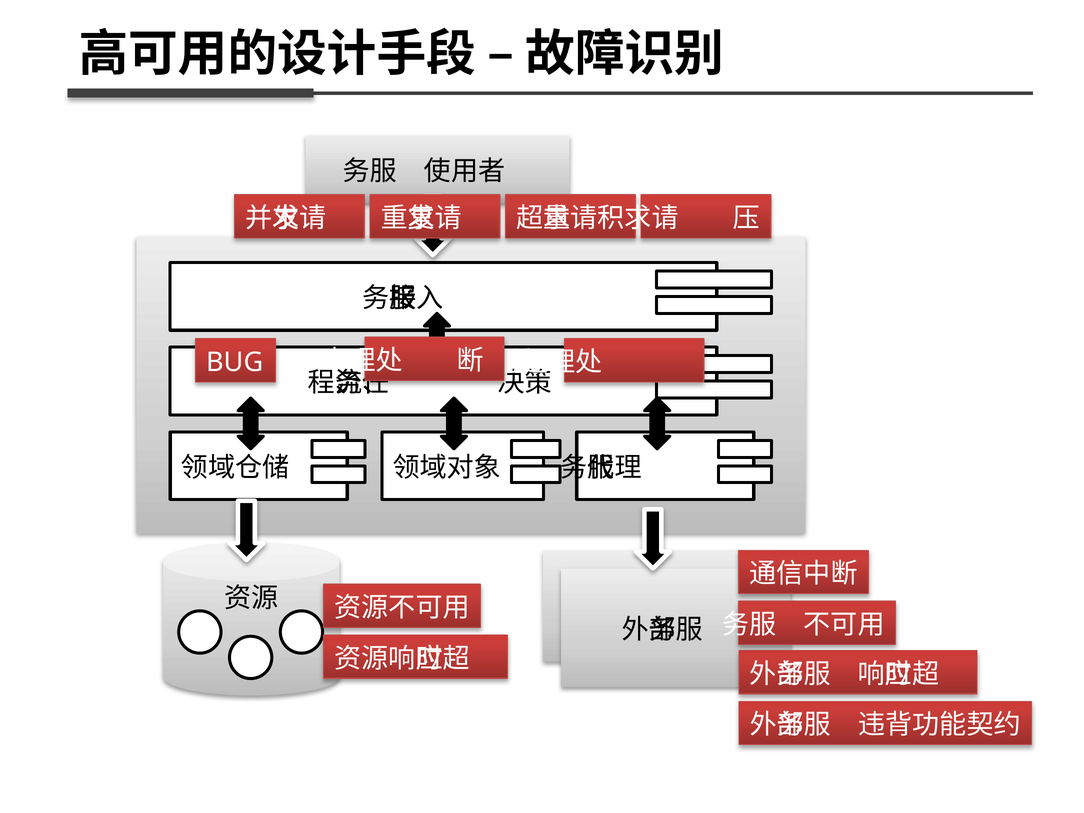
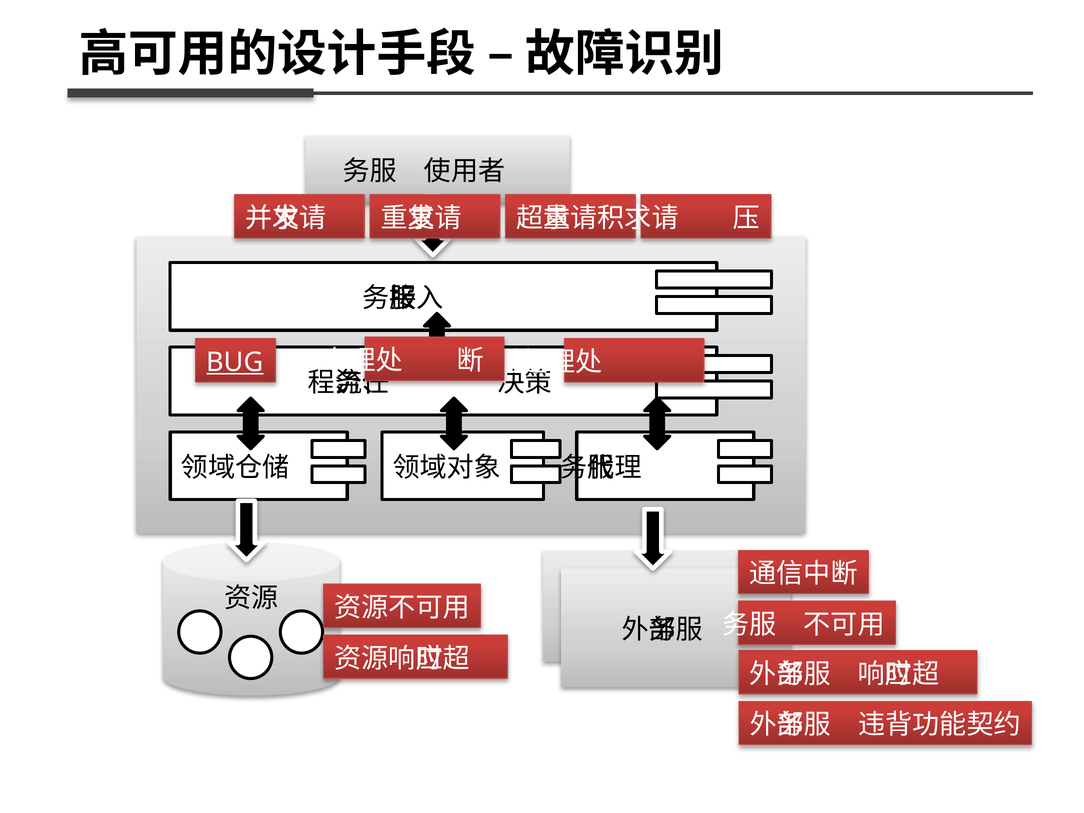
BUG underline: none -> present (235, 362)
